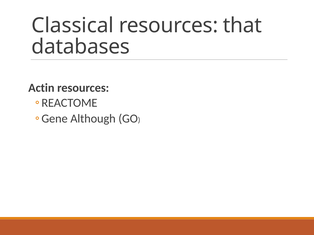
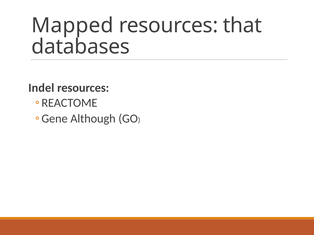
Classical: Classical -> Mapped (72, 26)
Actin: Actin -> Indel (41, 88)
